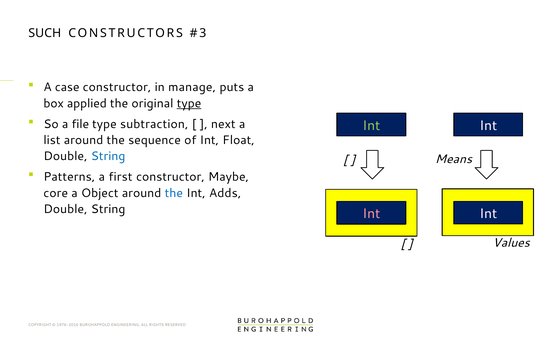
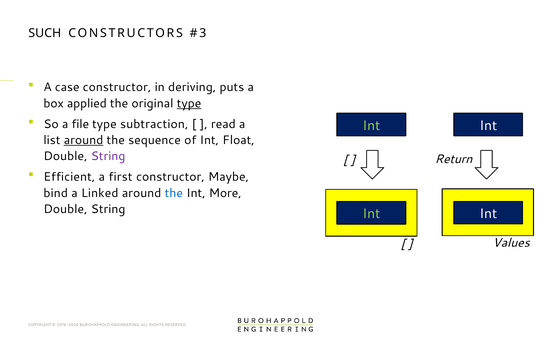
manage: manage -> deriving (192, 87)
next: next -> read (223, 124)
around underline: none -> present (84, 140)
String colour: blue -> purple (108, 156)
Means: Means -> Return (454, 159)
Patterns: Patterns -> Efficient (69, 177)
core: core -> bind (56, 193)
Object: Object -> Linked (100, 193)
Adds: Adds -> More (225, 193)
Int colour: pink -> light green (371, 213)
